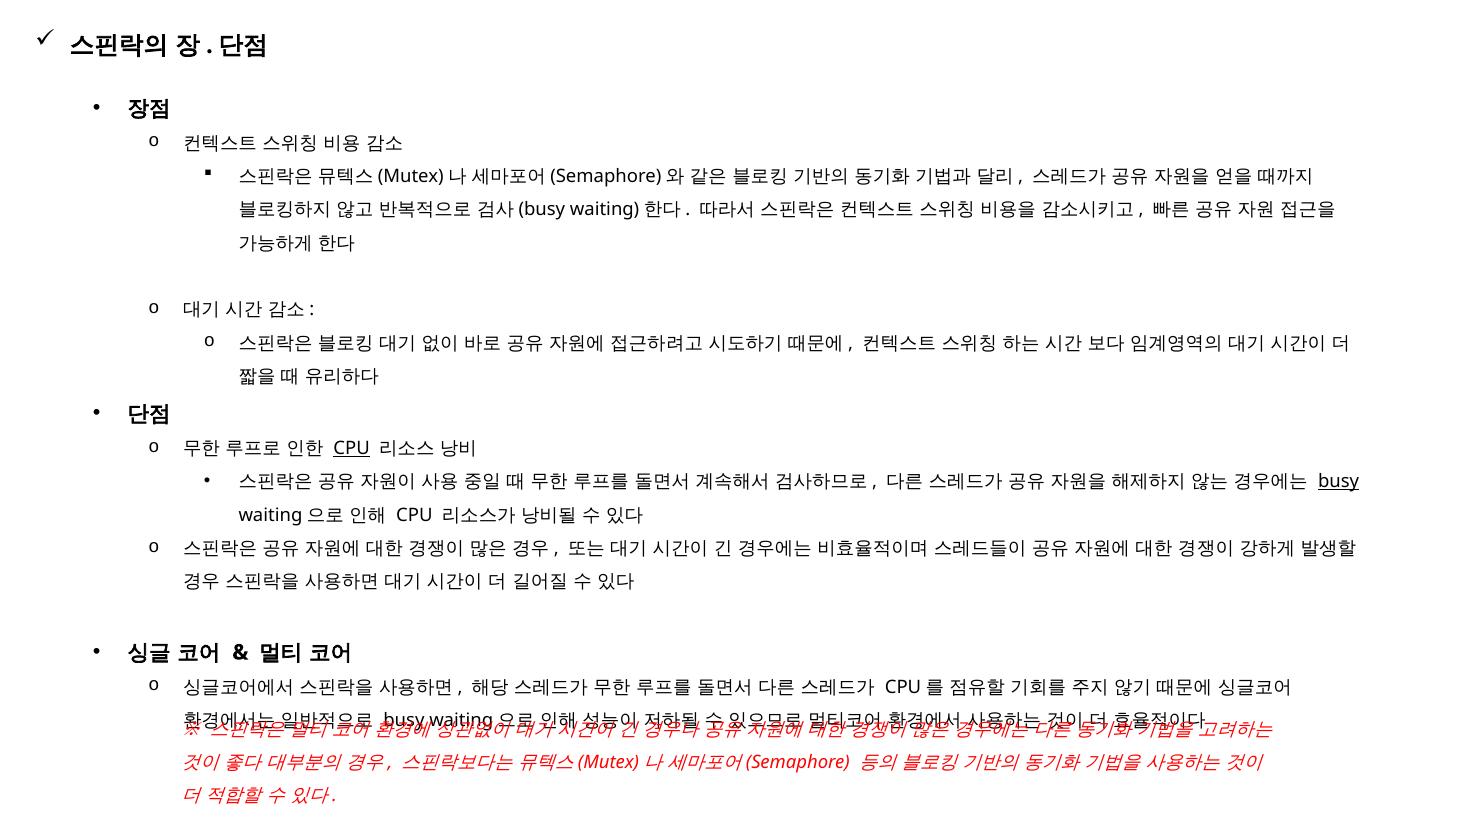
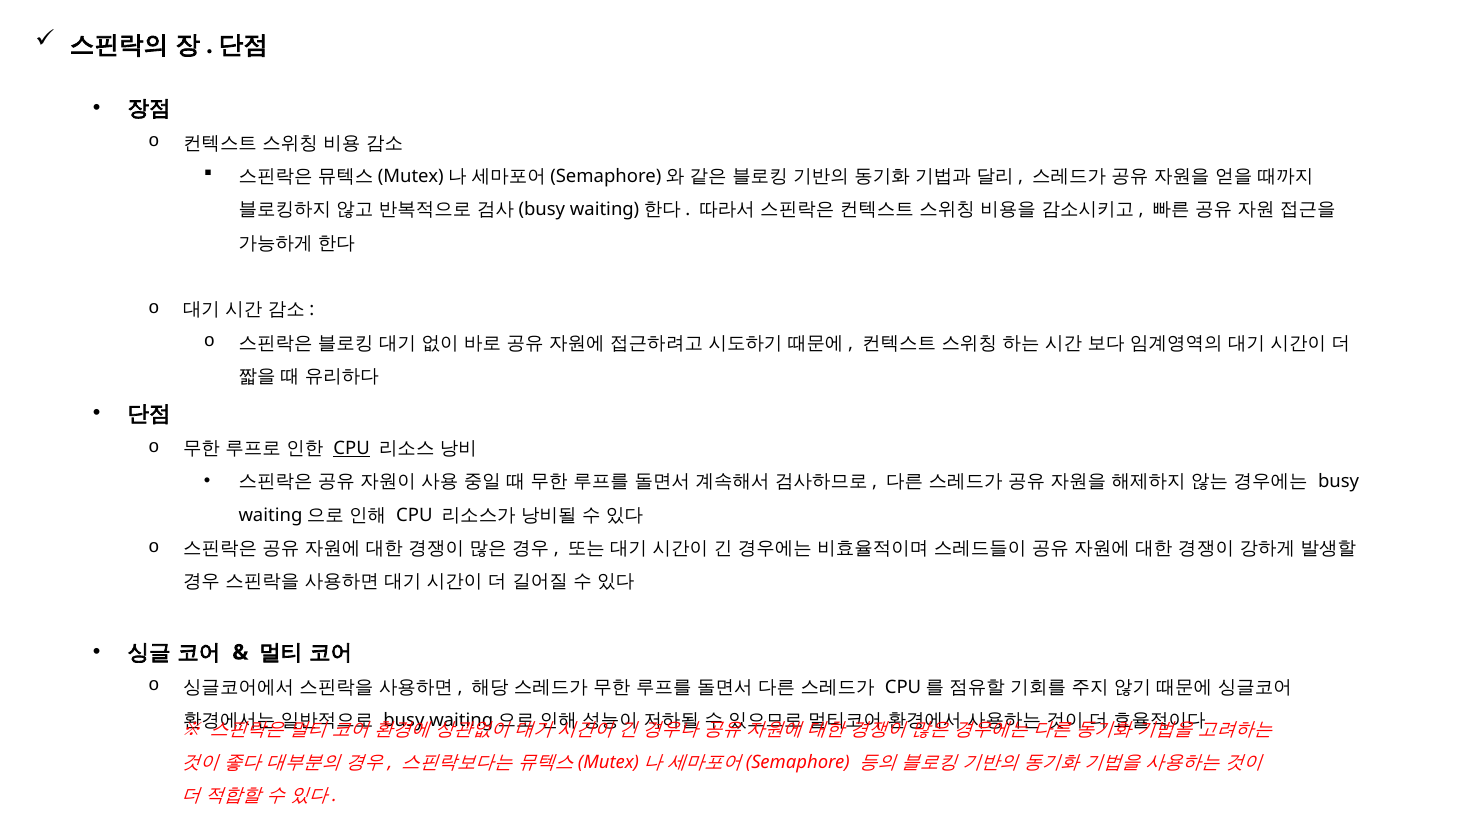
busy underline: present -> none (1339, 482)
